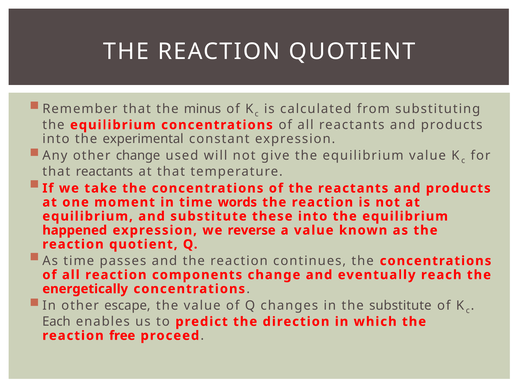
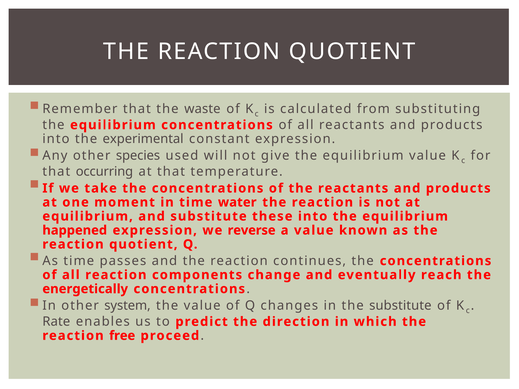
minus: minus -> waste (202, 109)
other change: change -> species (138, 156)
that reactants: reactants -> occurring (104, 172)
words: words -> water (237, 202)
escape: escape -> system (127, 306)
Each: Each -> Rate (56, 322)
